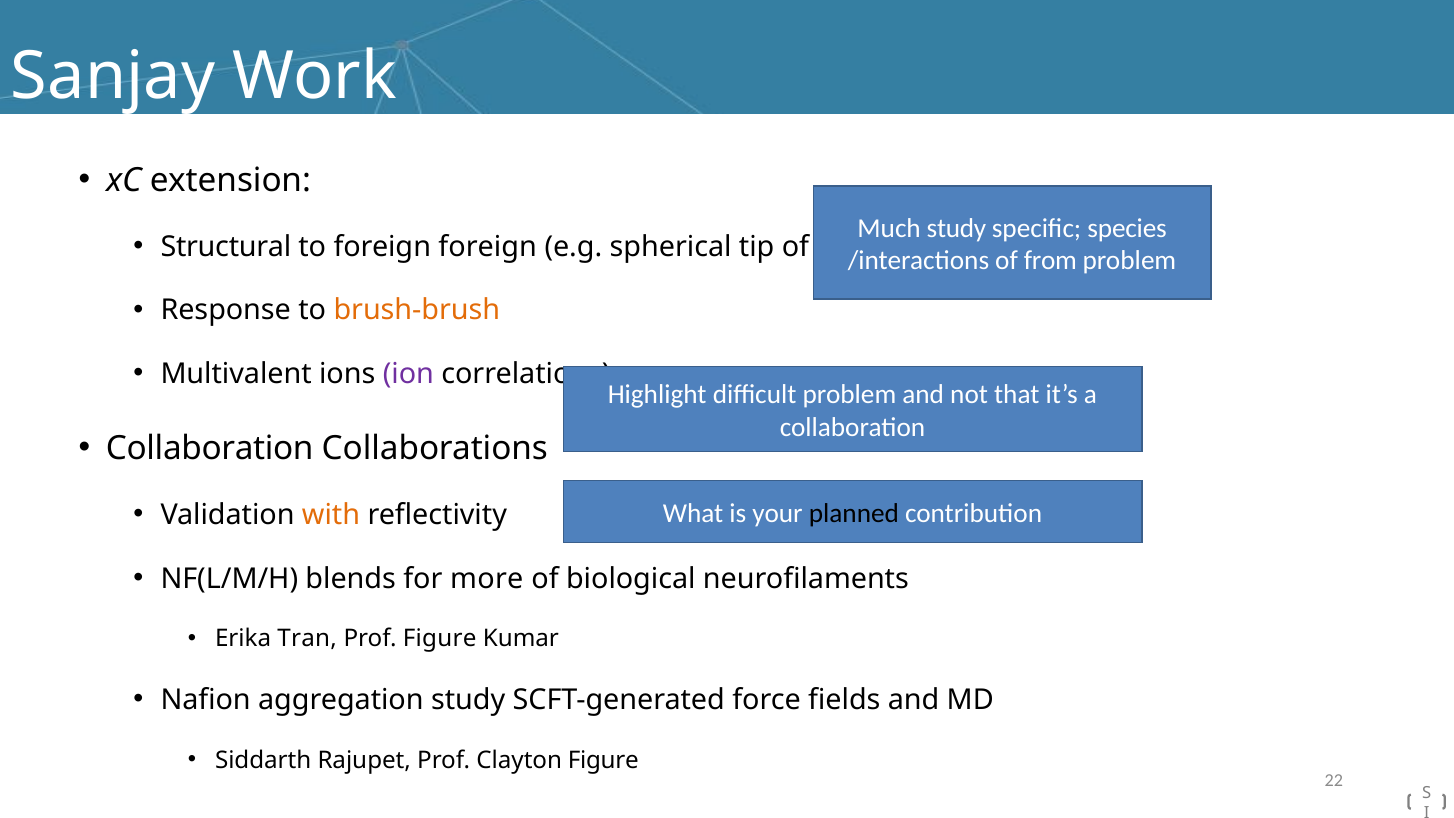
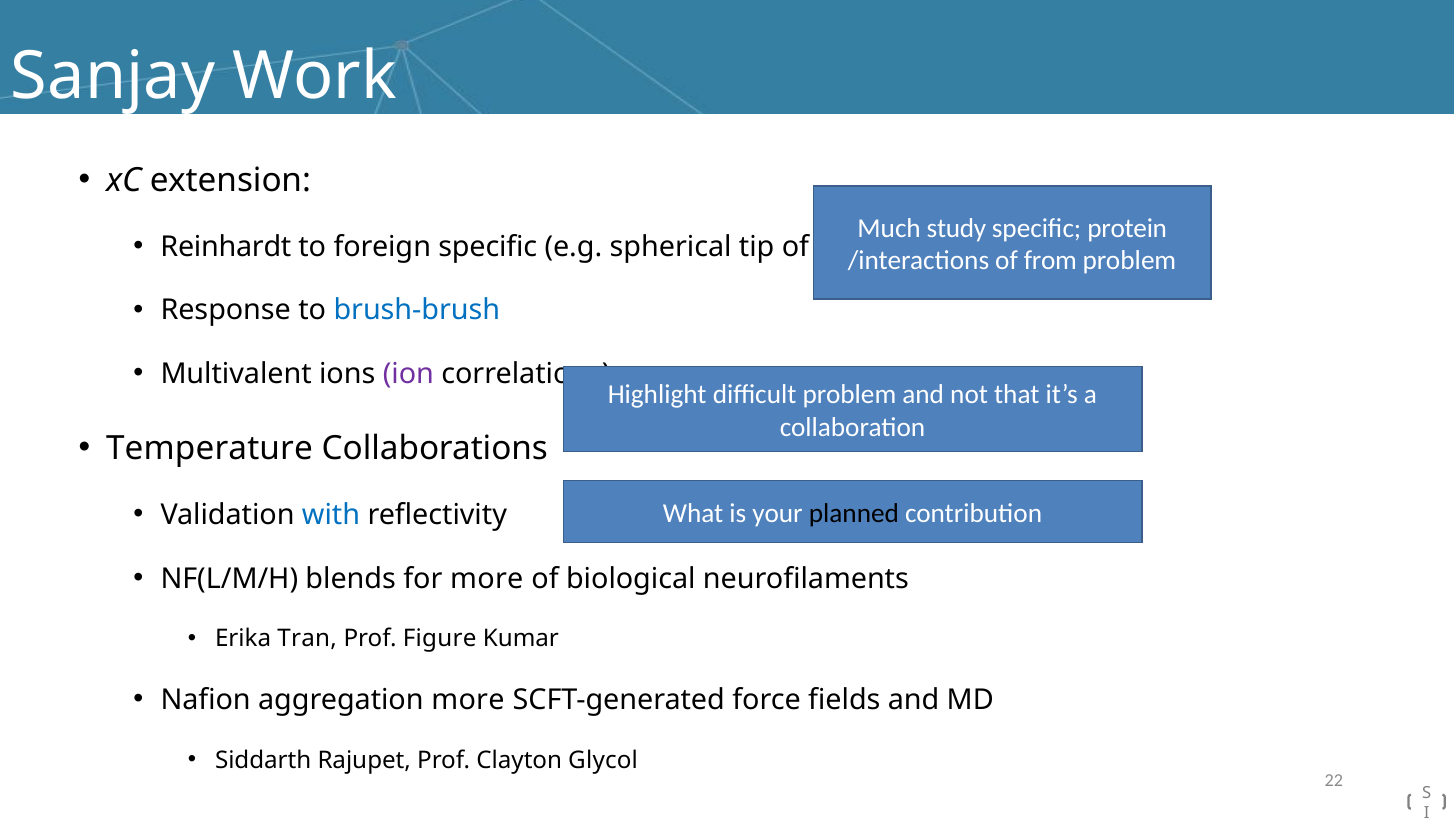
species: species -> protein (1127, 228)
Structural: Structural -> Reinhardt (226, 247)
foreign foreign: foreign -> specific (488, 247)
brush-brush colour: orange -> blue (417, 310)
Collaboration: Collaboration -> Temperature (209, 449)
with colour: orange -> blue (331, 515)
aggregation study: study -> more (468, 700)
Clayton Figure: Figure -> Glycol (603, 760)
